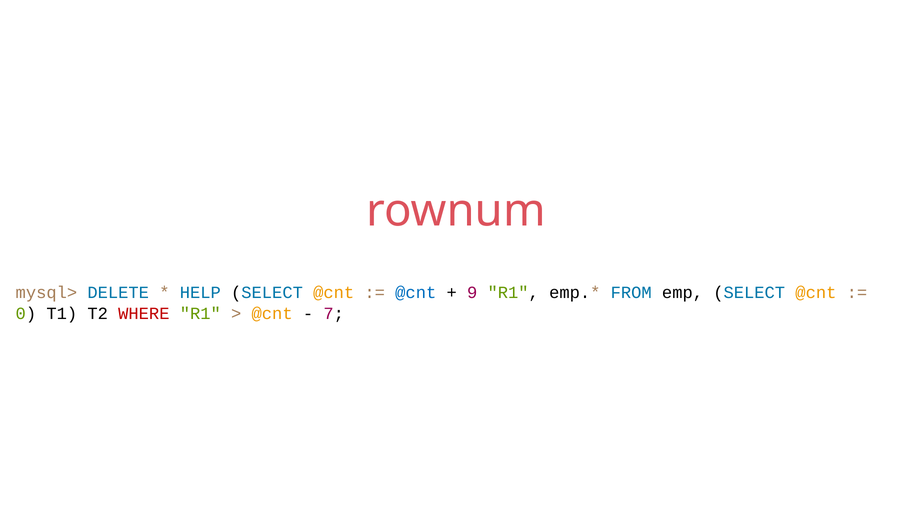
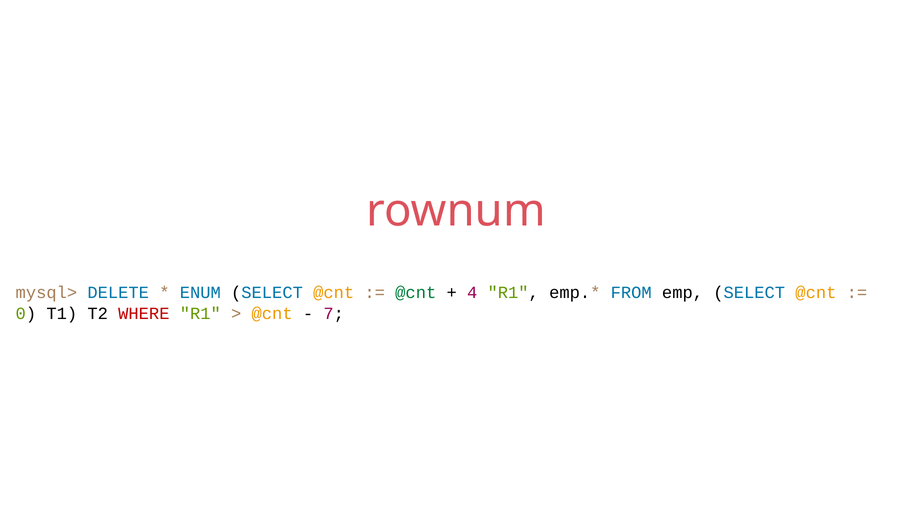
HELP: HELP -> ENUM (200, 293)
@cnt colour: blue -> green (416, 293)
9: 9 -> 4 (472, 293)
